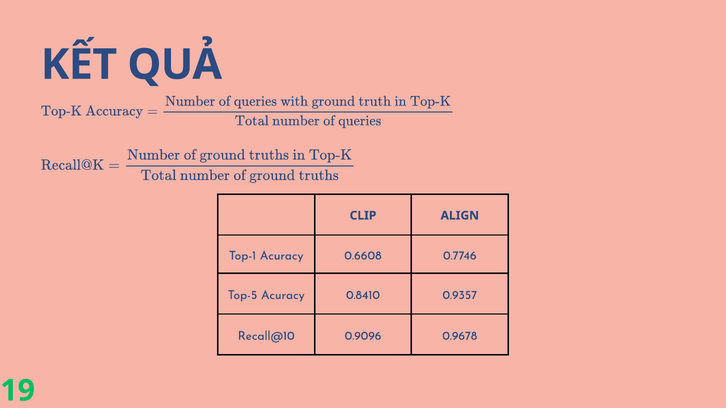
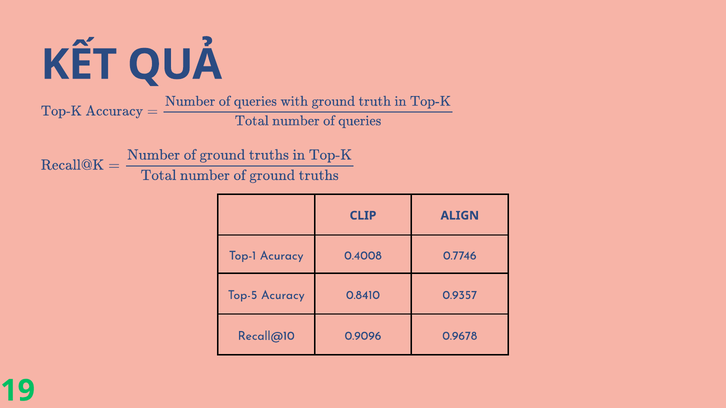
0.6608: 0.6608 -> 0.4008 (363, 256)
